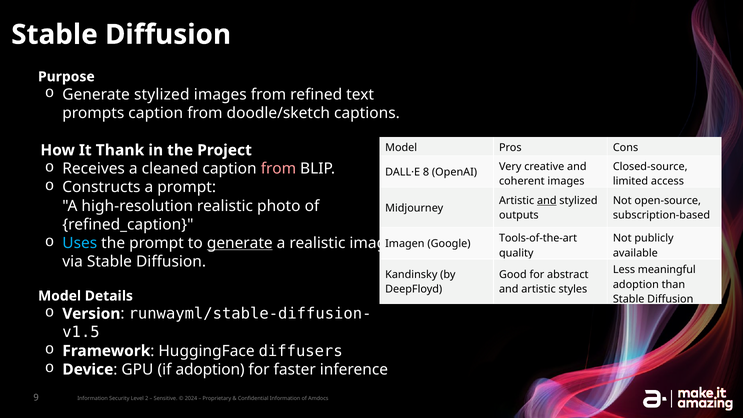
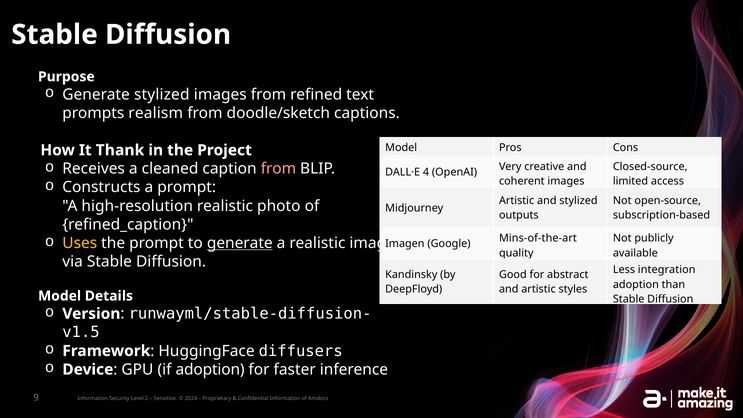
prompts caption: caption -> realism (156, 113)
8: 8 -> 4 (426, 172)
and underline: present -> none (547, 201)
Tools-of-the-art: Tools-of-the-art -> Mins-of-the-art (538, 238)
Uses colour: light blue -> yellow (80, 243)
meaningful: meaningful -> integration (667, 270)
